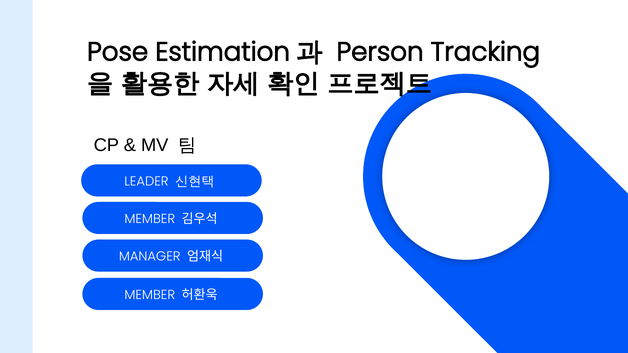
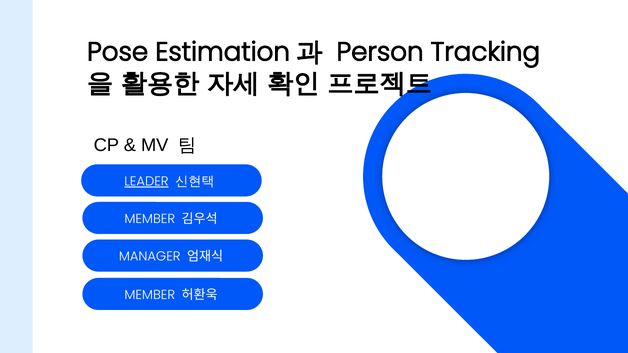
LEADER underline: none -> present (146, 181)
